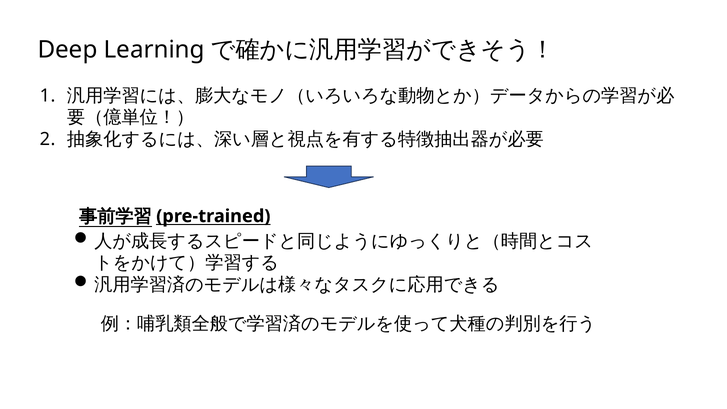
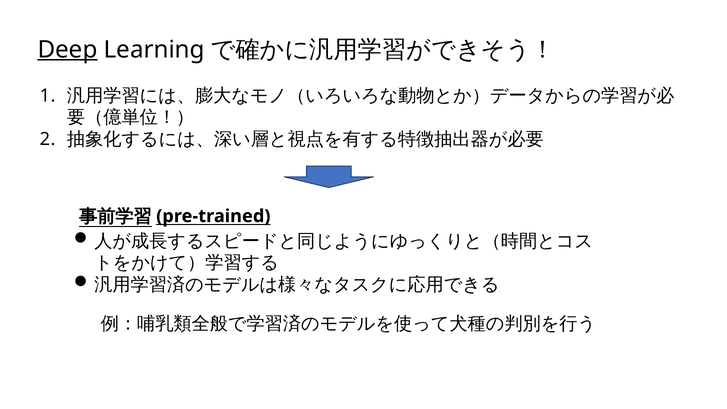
Deep underline: none -> present (67, 50)
